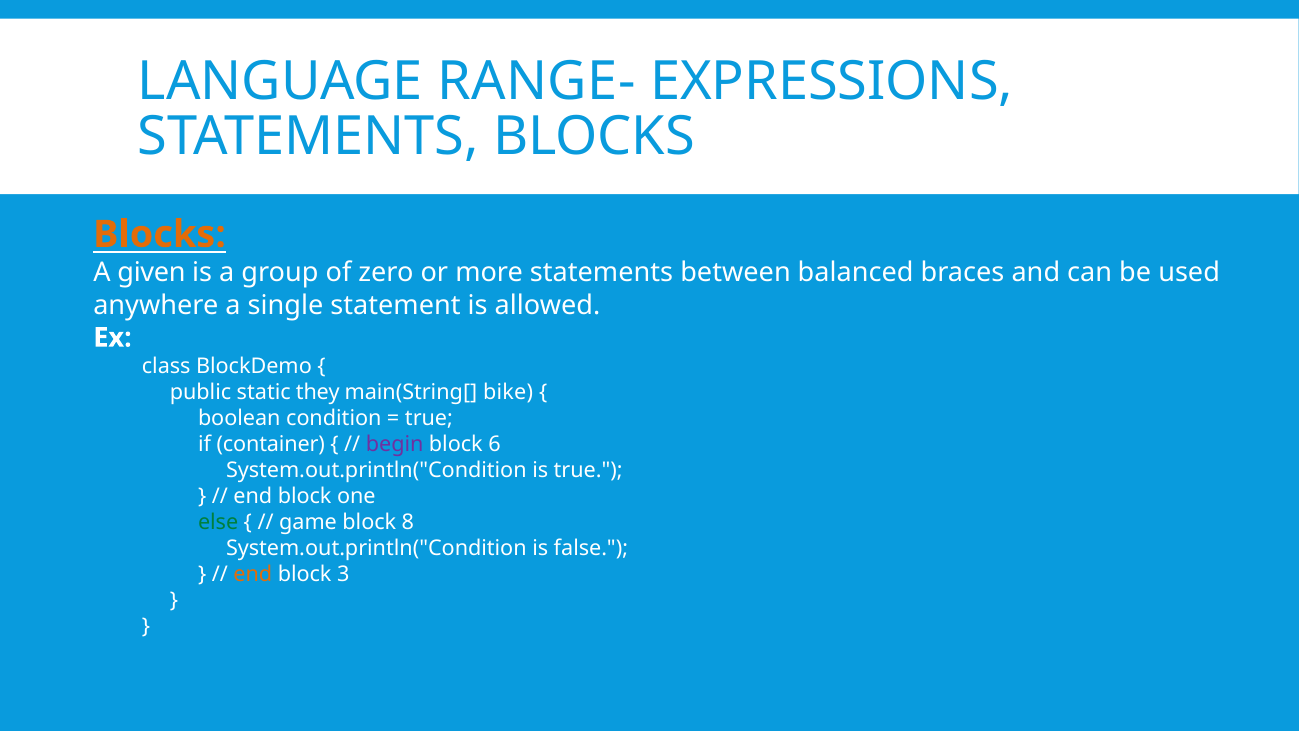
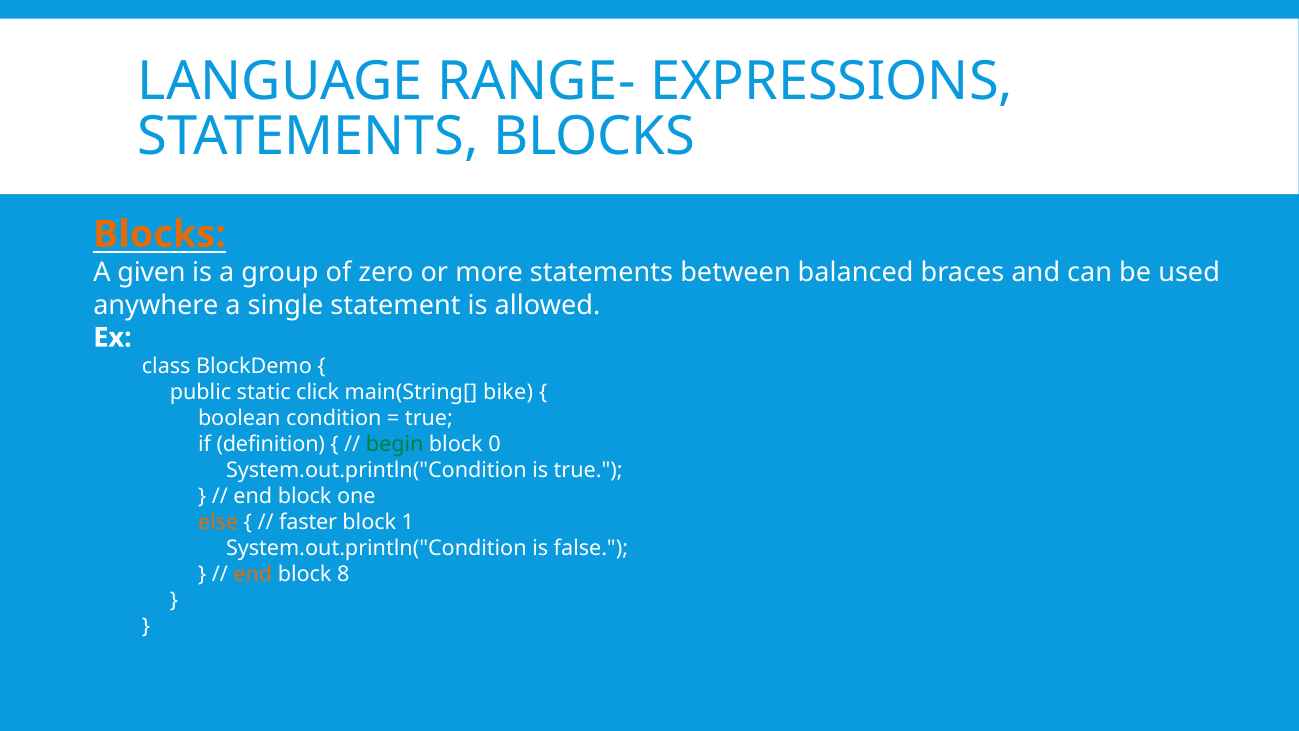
they: they -> click (318, 392)
container: container -> definition (271, 444)
begin colour: purple -> green (395, 444)
6: 6 -> 0 (494, 444)
else colour: green -> orange (218, 522)
game: game -> faster (308, 522)
8: 8 -> 1 (408, 522)
3: 3 -> 8 (343, 574)
